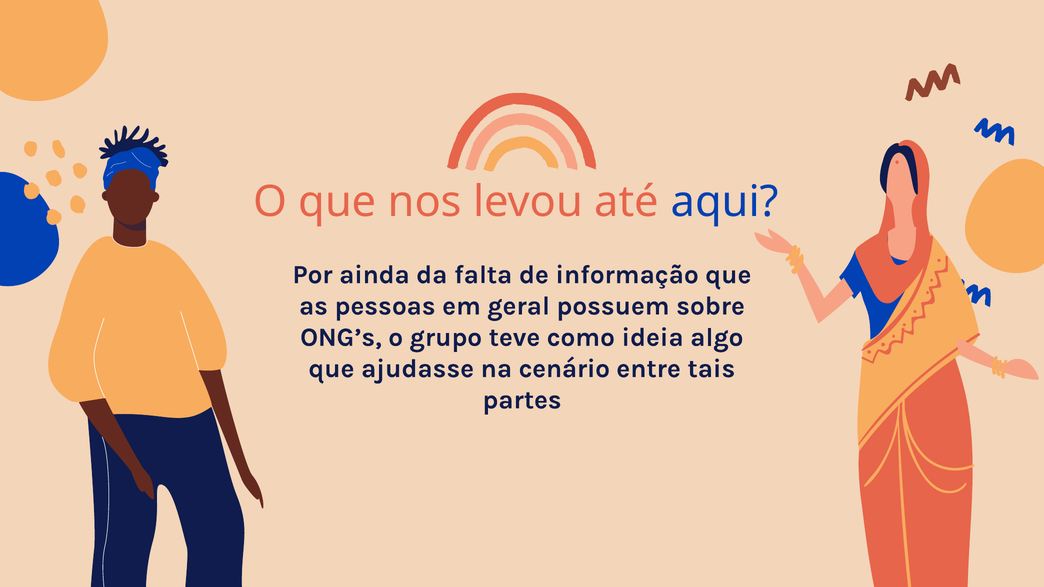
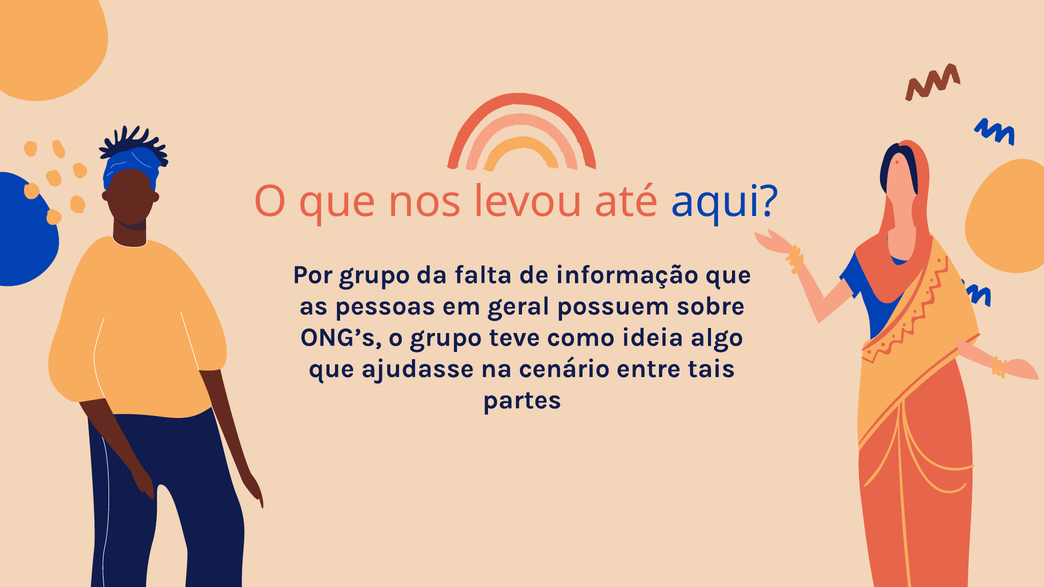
Por ainda: ainda -> grupo (374, 275)
